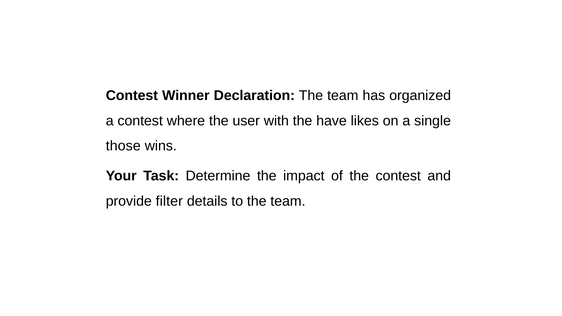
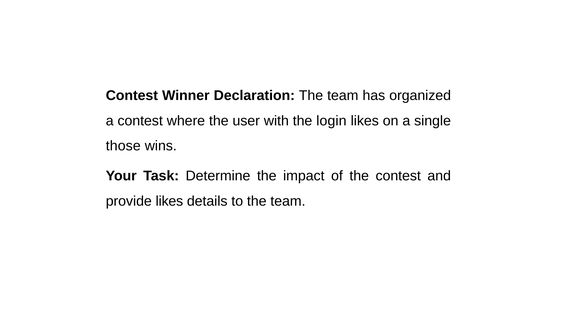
have: have -> login (331, 121)
provide filter: filter -> likes (169, 201)
